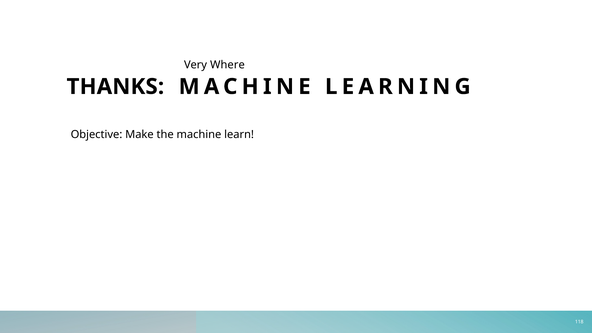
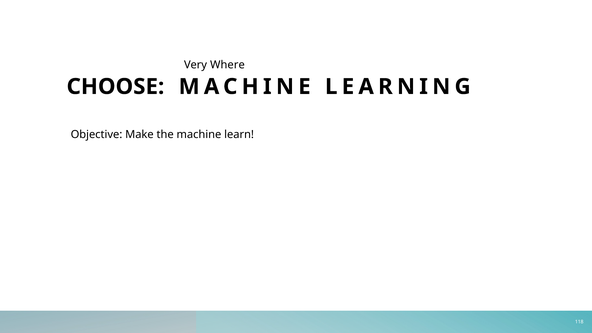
THANKS: THANKS -> CHOOSE (115, 87)
